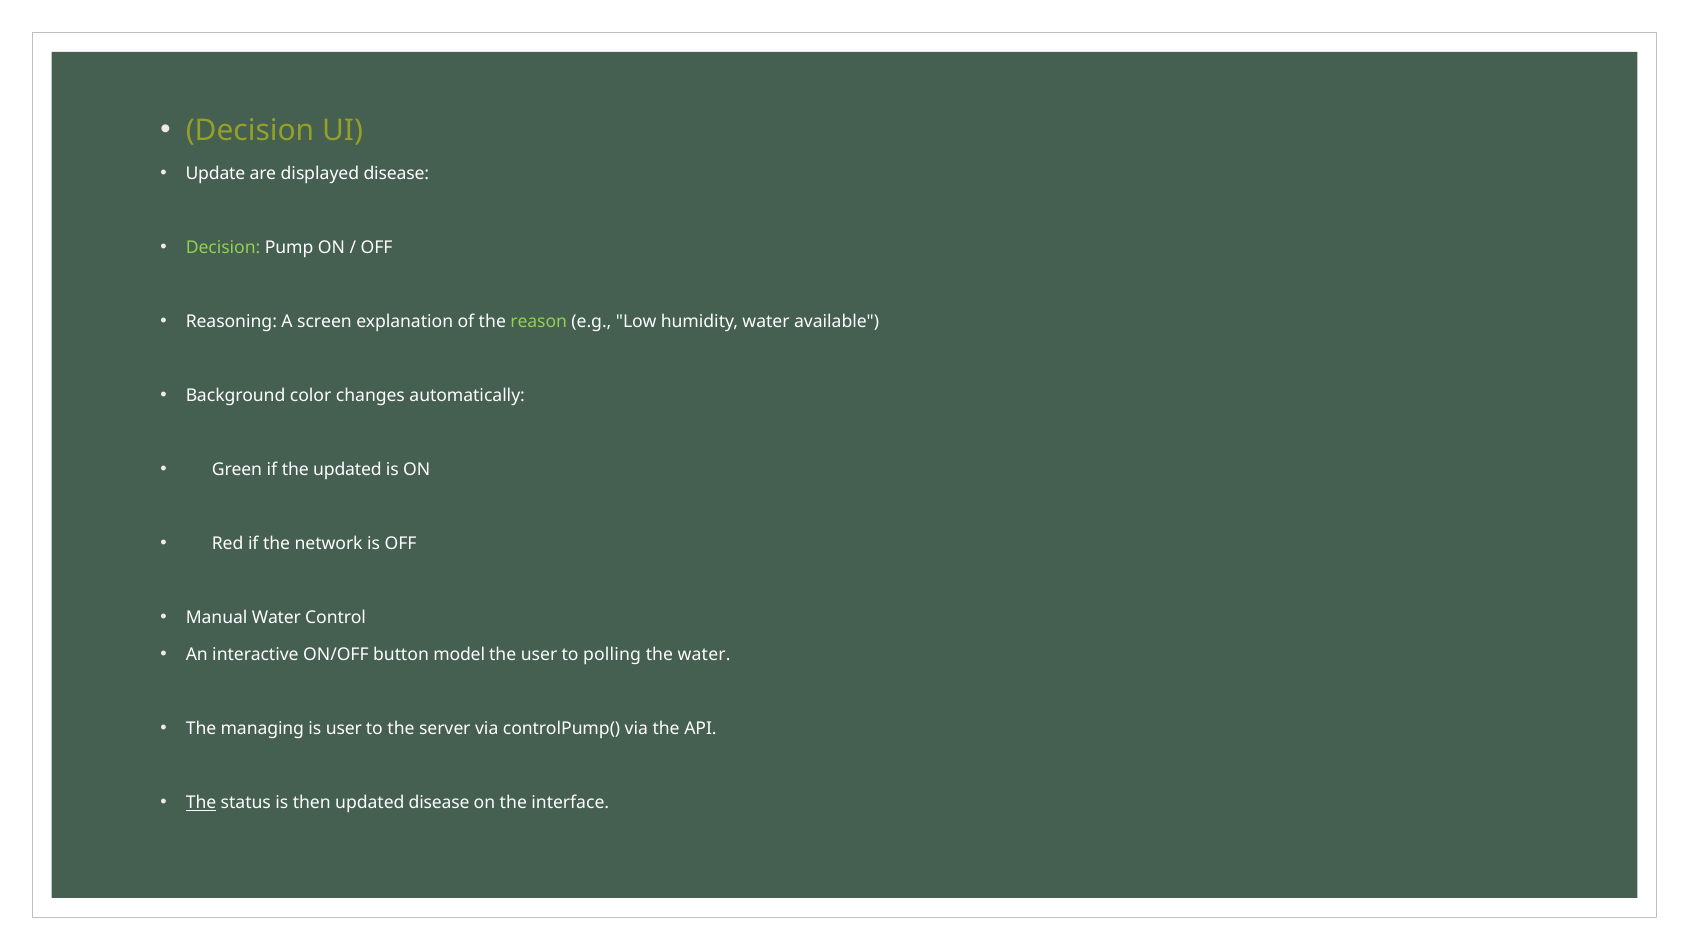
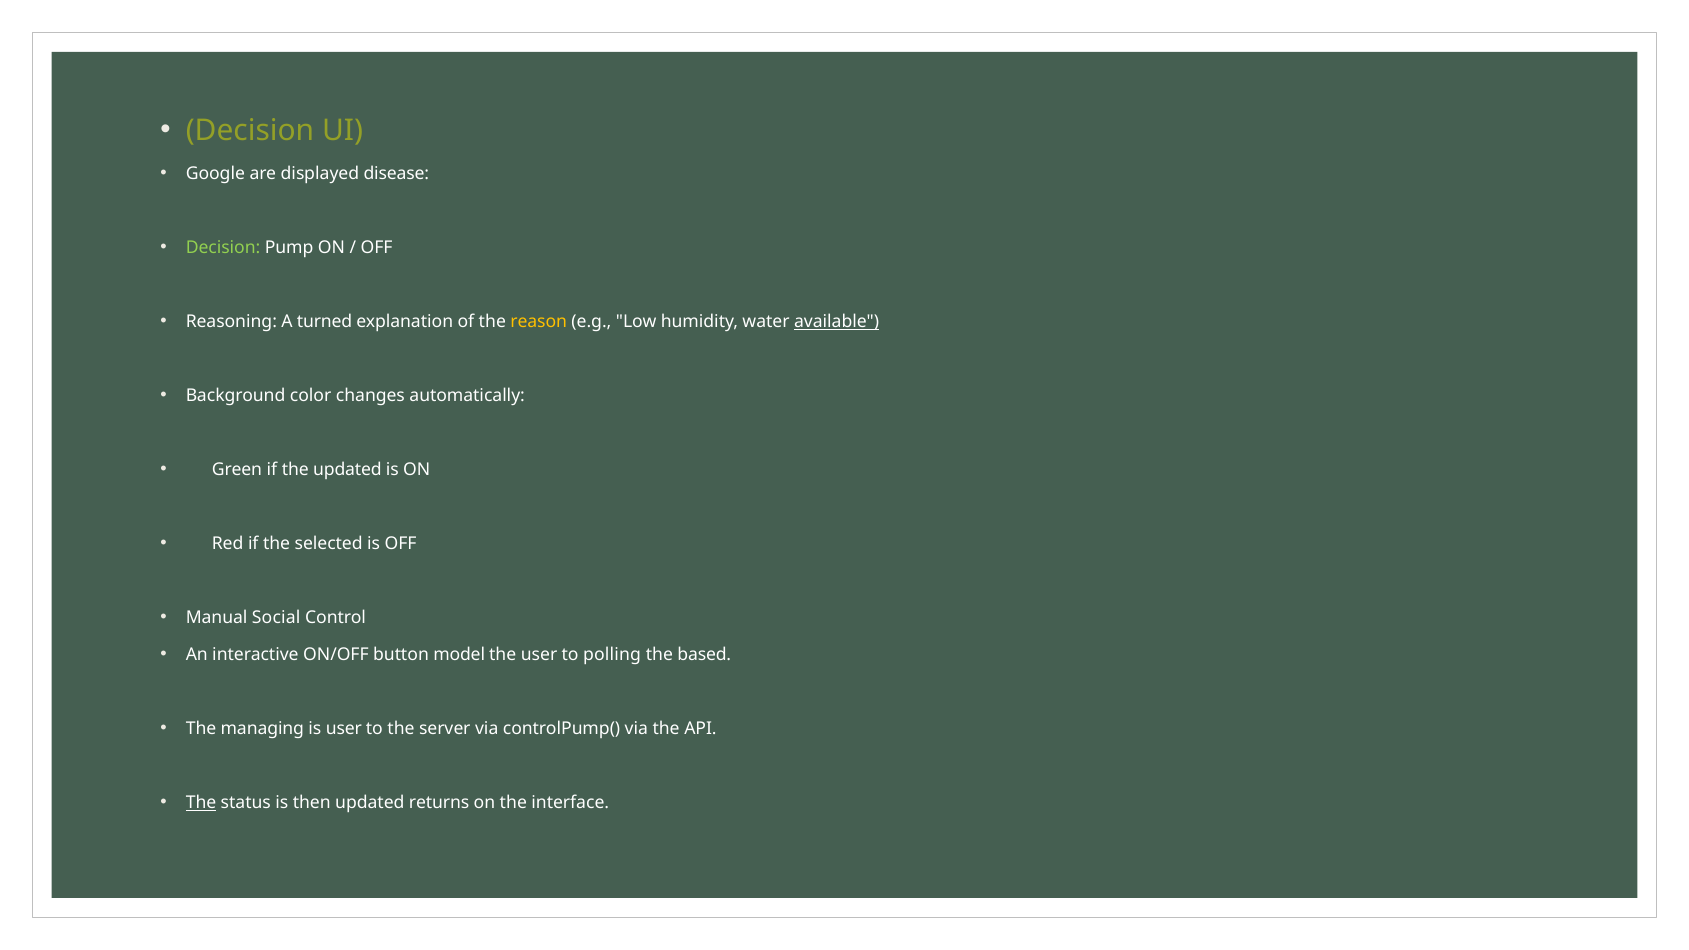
Update: Update -> Google (215, 174)
screen: screen -> turned (325, 322)
reason colour: light green -> yellow (539, 322)
available underline: none -> present (837, 322)
network: network -> selected (329, 544)
Manual Water: Water -> Social (276, 618)
the water: water -> based (704, 655)
updated disease: disease -> returns (439, 803)
